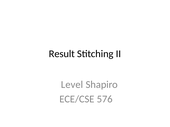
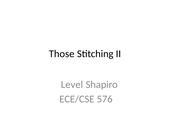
Result: Result -> Those (62, 54)
